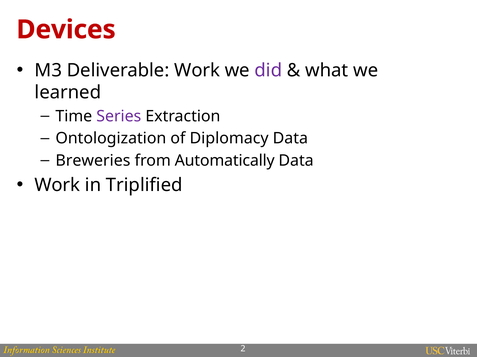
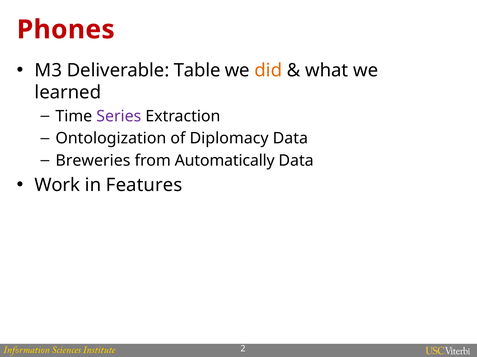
Devices: Devices -> Phones (66, 30)
Deliverable Work: Work -> Table (197, 70)
did colour: purple -> orange (268, 70)
Triplified: Triplified -> Features (144, 185)
